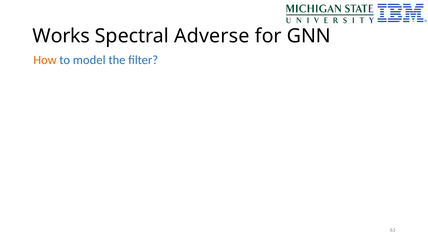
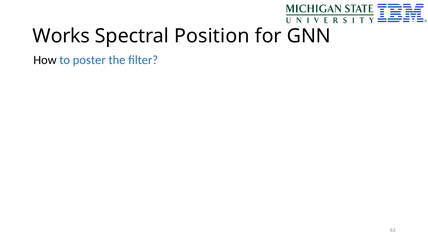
Adverse: Adverse -> Position (212, 36)
How colour: orange -> black (45, 60)
model: model -> poster (89, 60)
